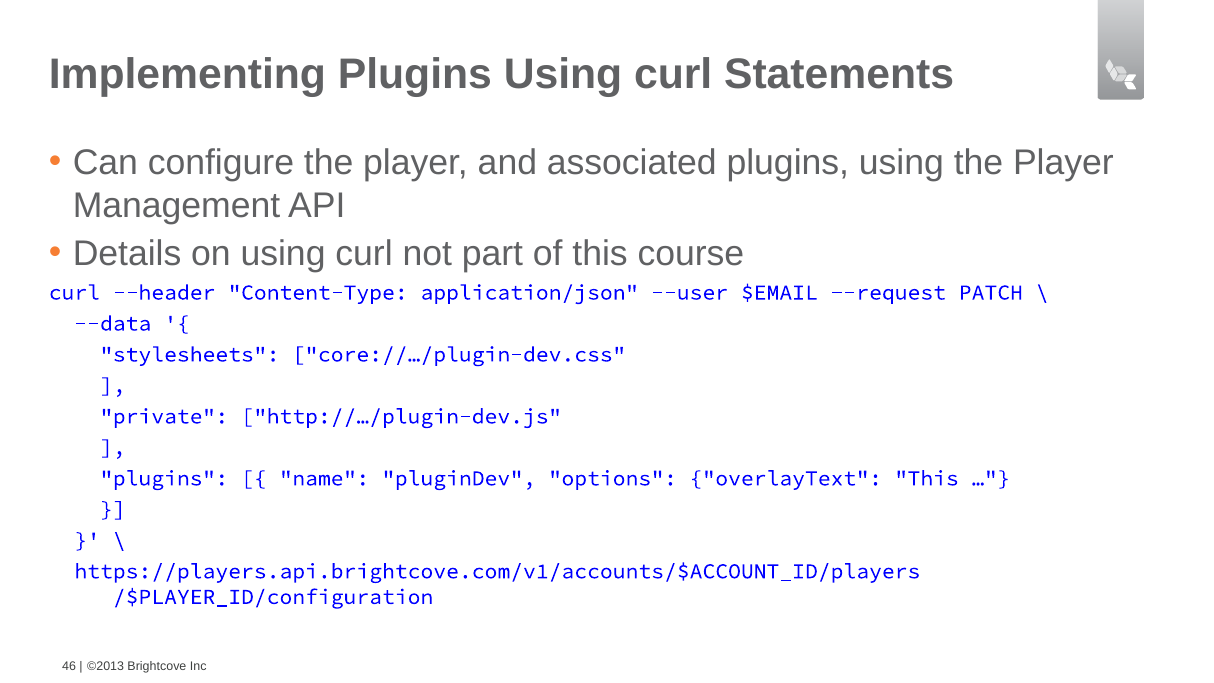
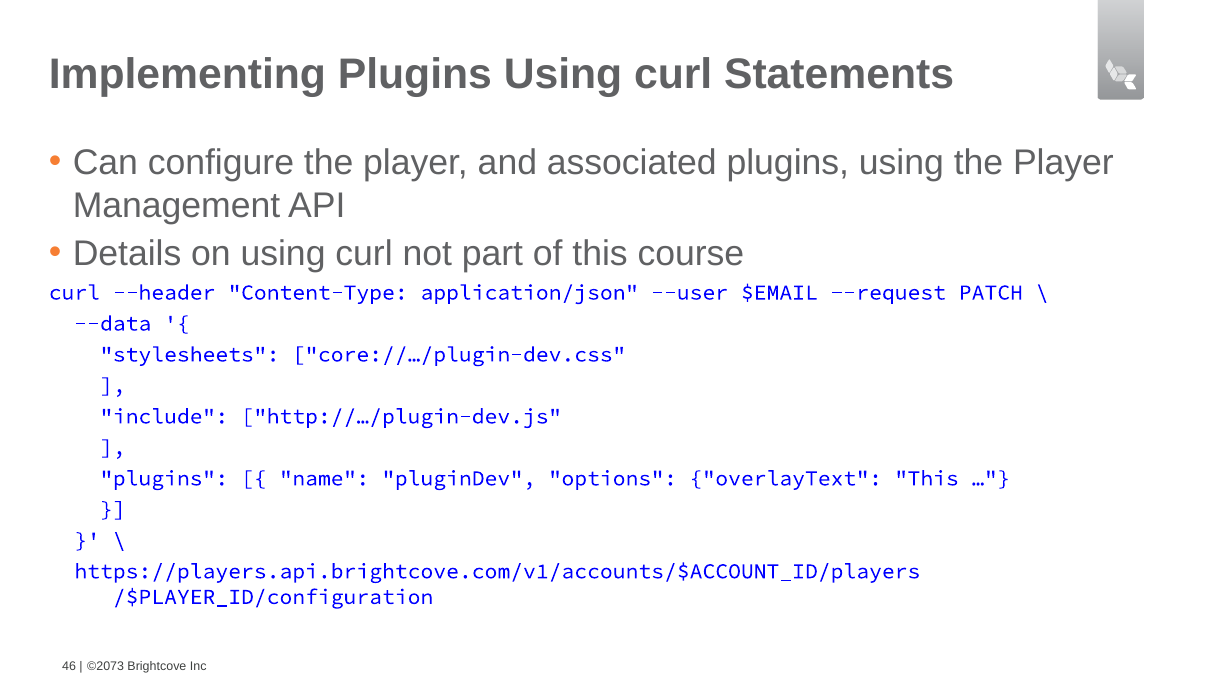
private: private -> include (164, 416)
©2013: ©2013 -> ©2073 (106, 667)
